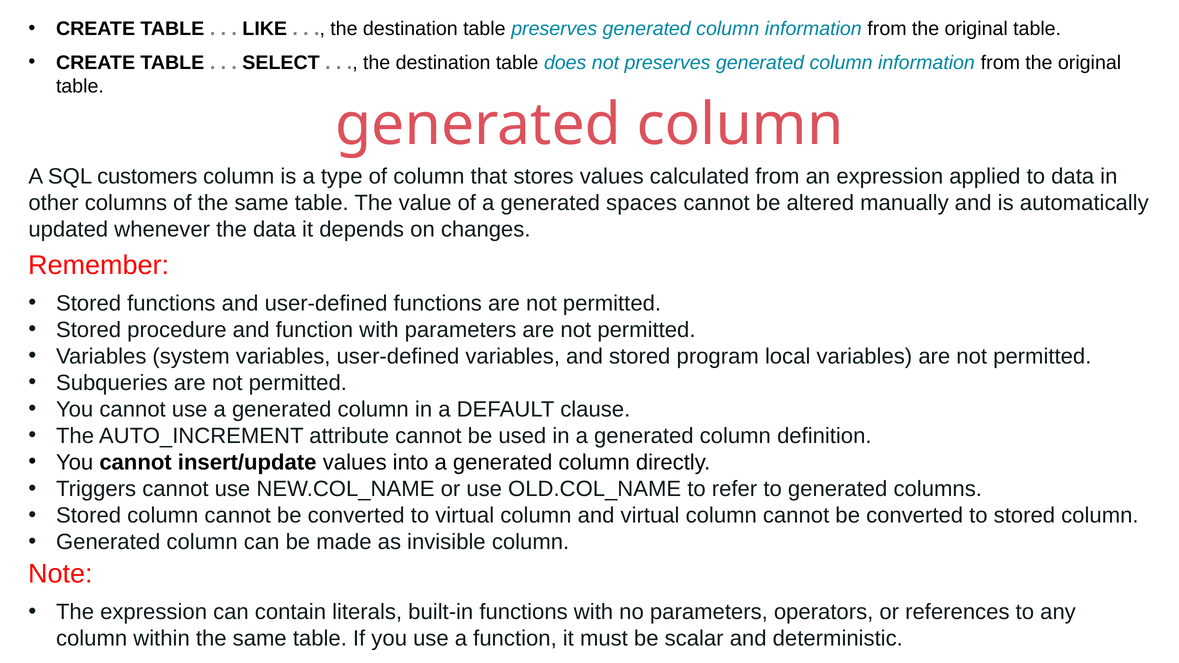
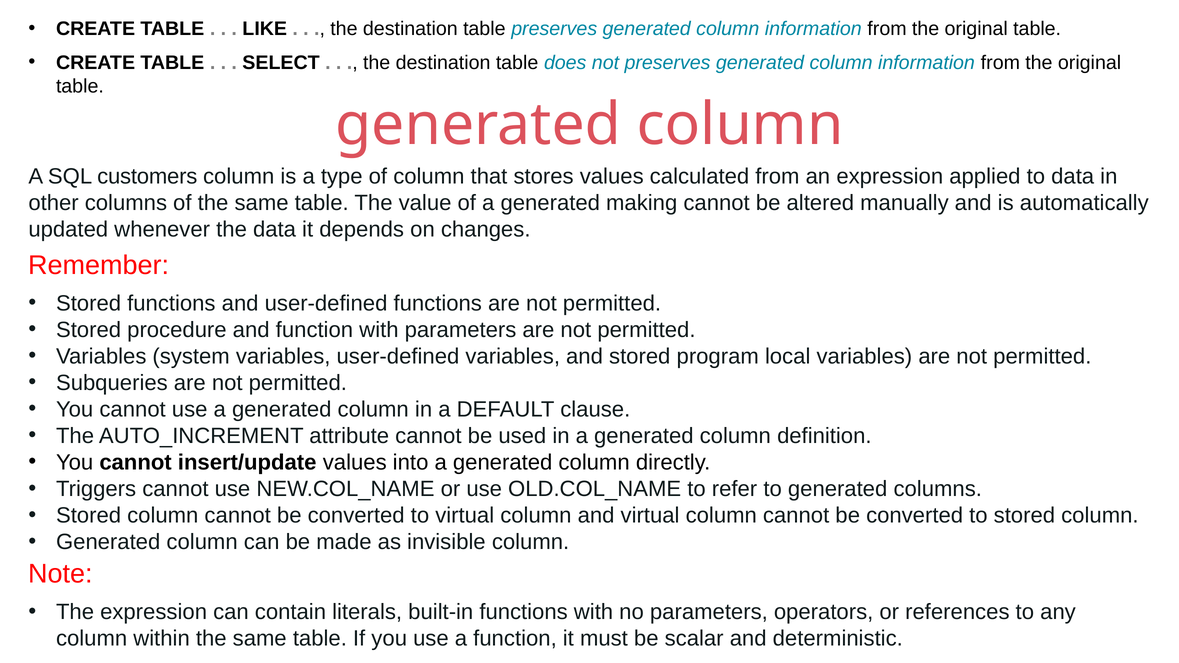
spaces: spaces -> making (642, 203)
